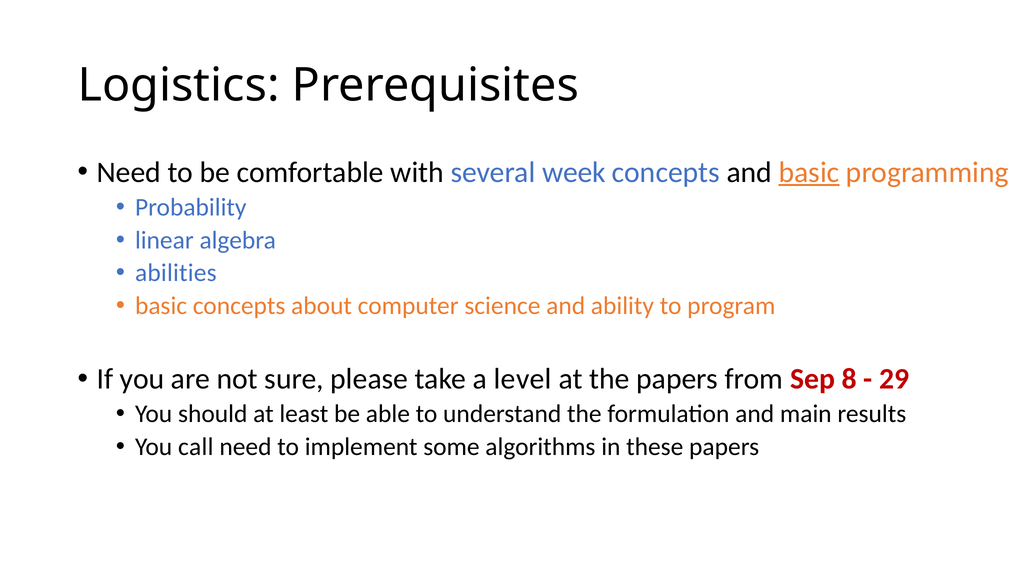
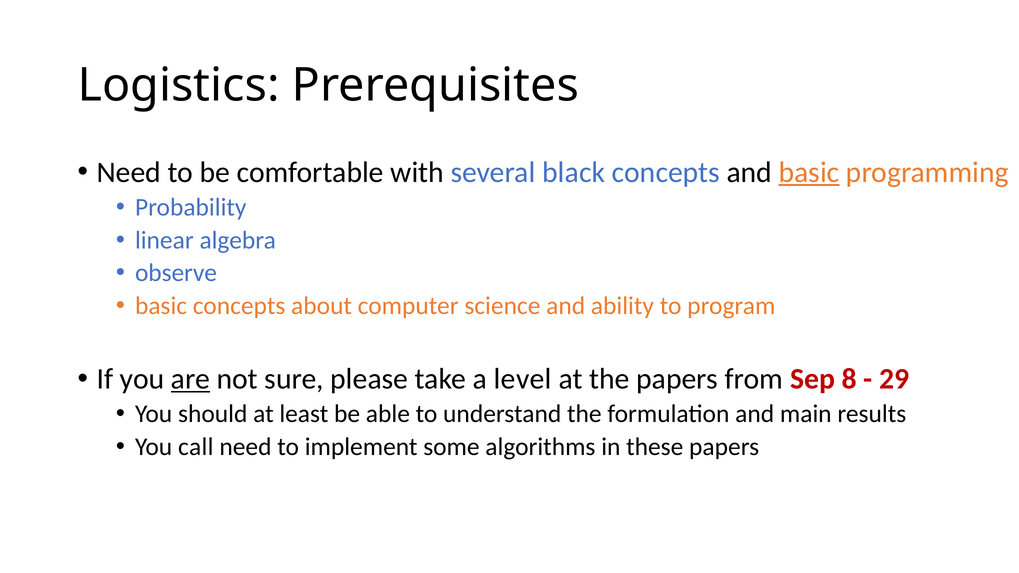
week: week -> black (574, 172)
abilities: abilities -> observe (176, 273)
are underline: none -> present (191, 379)
